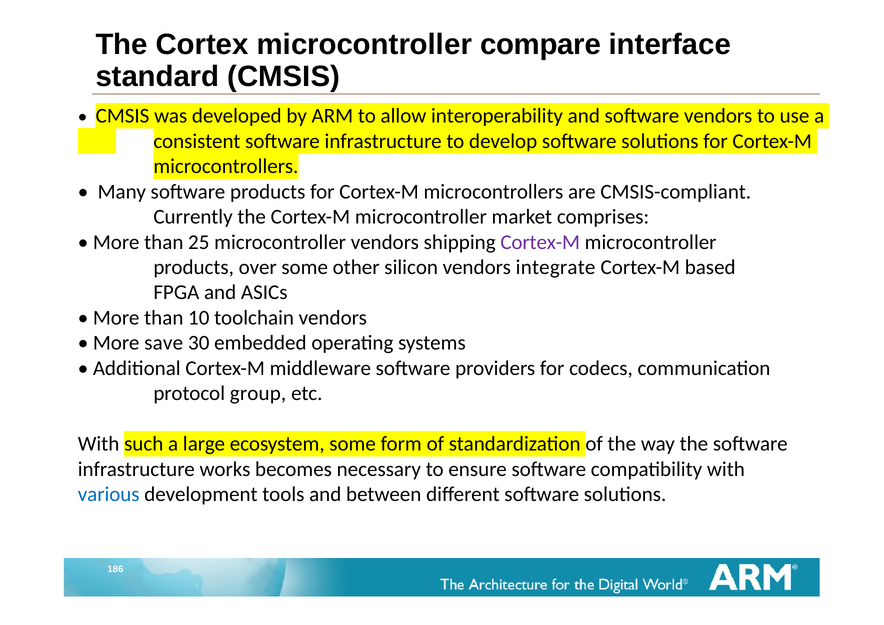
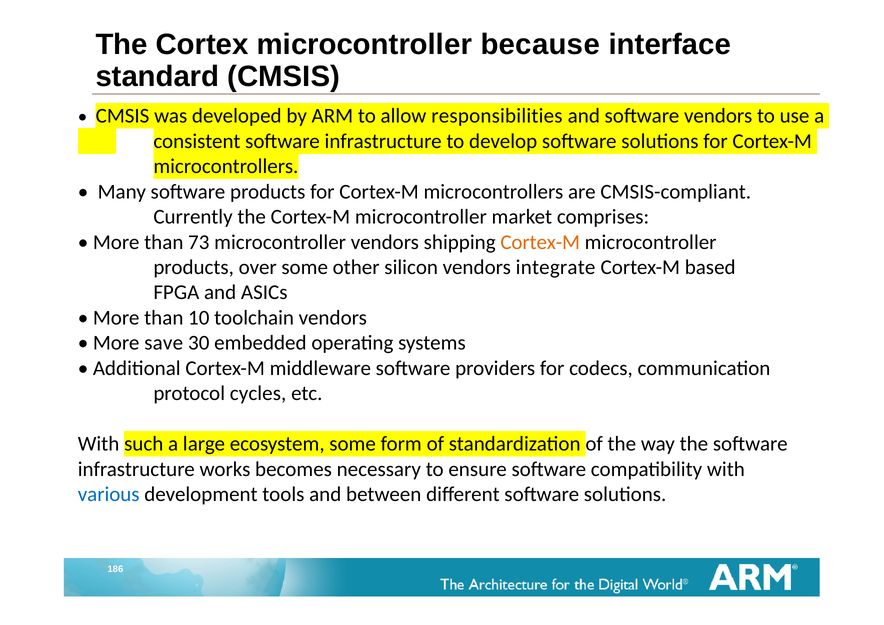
compare: compare -> because (540, 45)
interoperability: interoperability -> responsibilities (497, 116)
25: 25 -> 73 (199, 242)
Cortex-M colour: purple -> orange (540, 242)
group: group -> cycles (258, 393)
